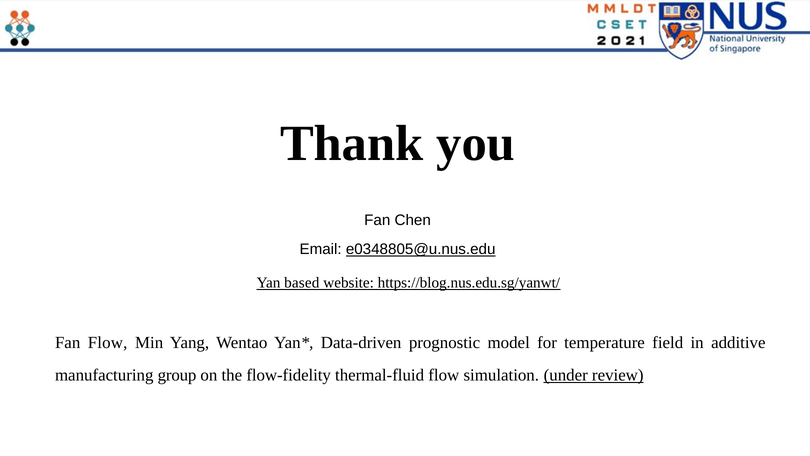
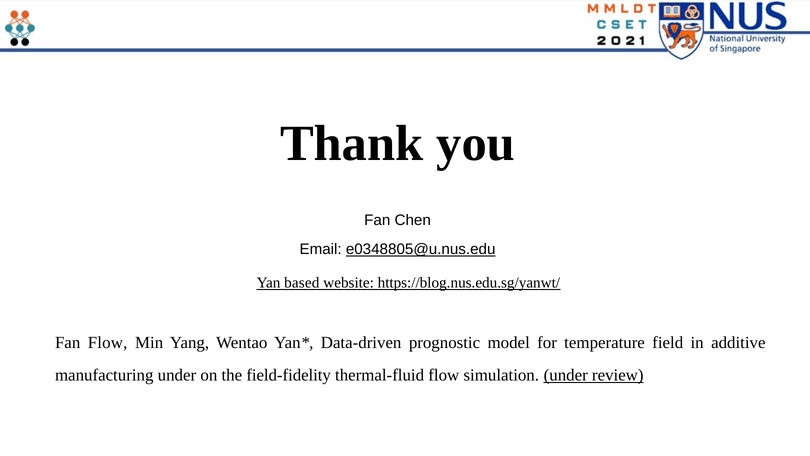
manufacturing group: group -> under (177, 375)
flow-fidelity: flow-fidelity -> field-fidelity (289, 375)
